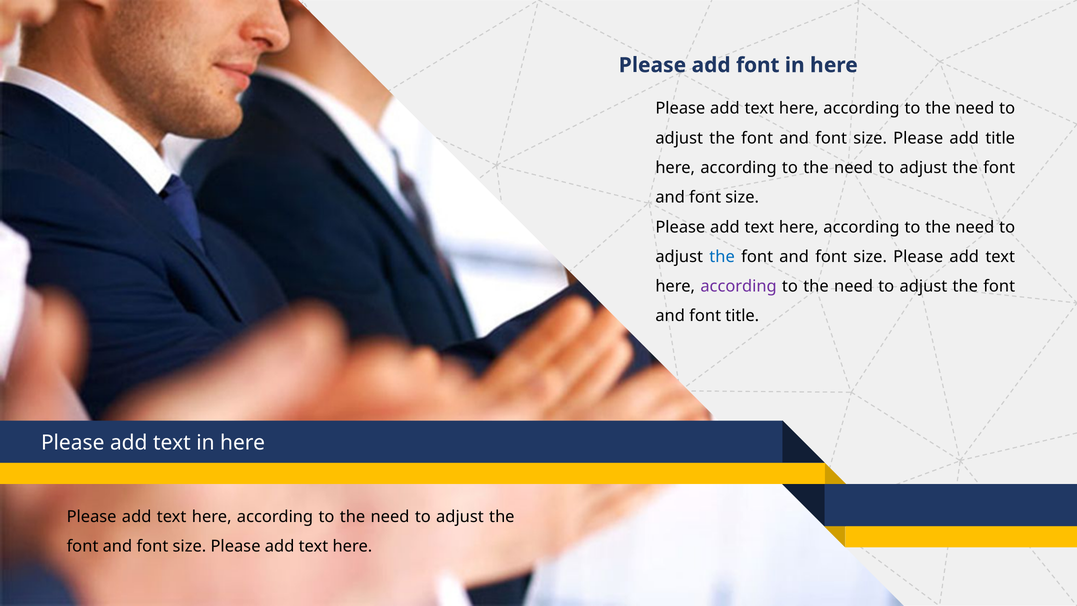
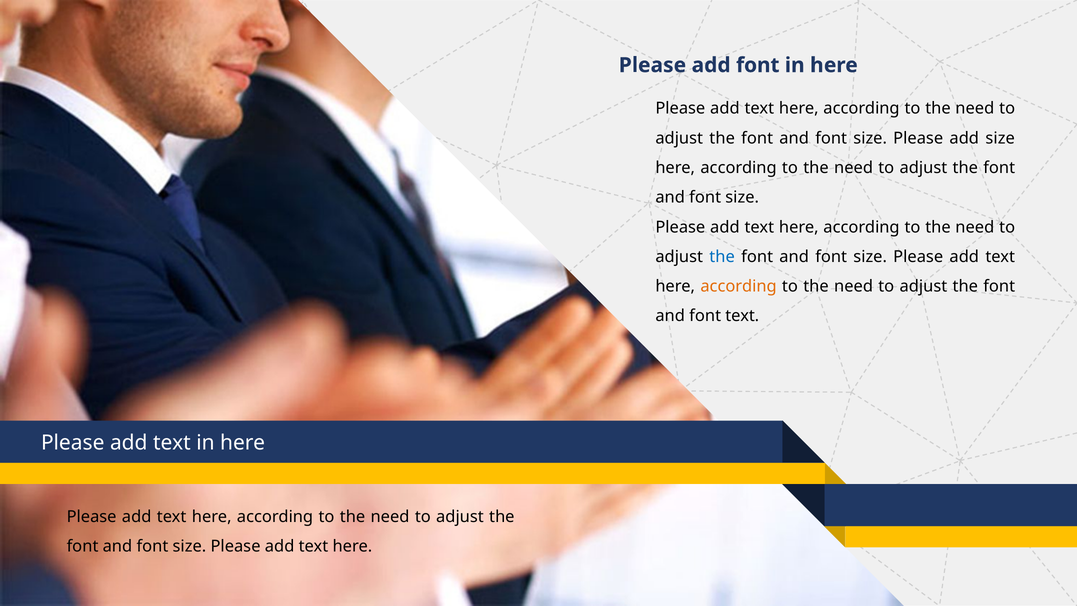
add title: title -> size (1000, 138)
according colour: purple -> orange (739, 286)
font title: title -> text (742, 316)
